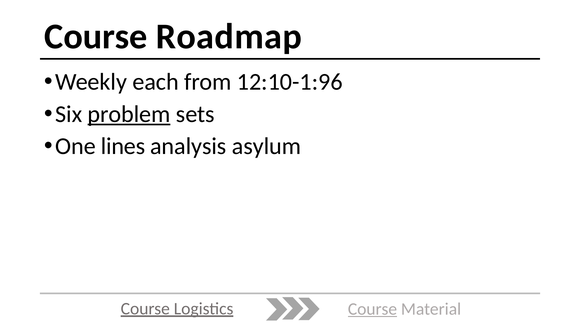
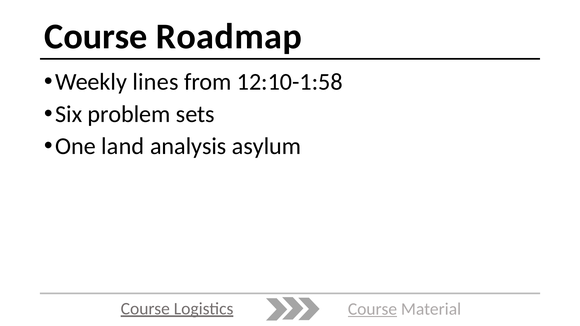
each: each -> lines (155, 82)
12:10-1:96: 12:10-1:96 -> 12:10-1:58 (290, 82)
problem underline: present -> none (129, 114)
lines: lines -> land (123, 146)
